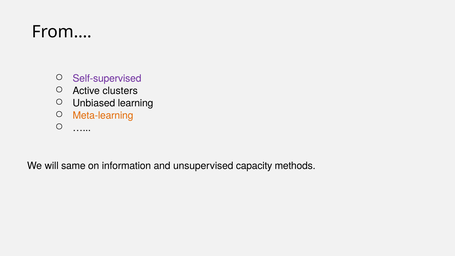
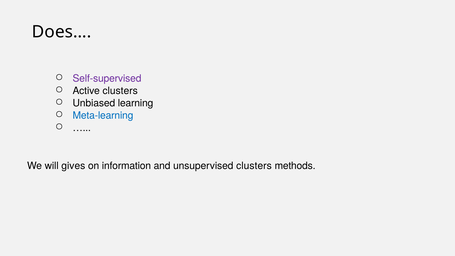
From…: From… -> Does… (62, 32)
Meta-learning colour: orange -> blue (103, 115)
same: same -> gives (73, 166)
unsupervised capacity: capacity -> clusters (254, 166)
